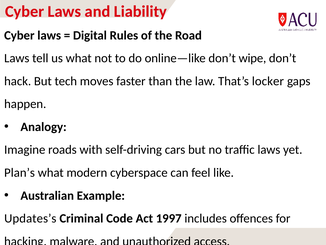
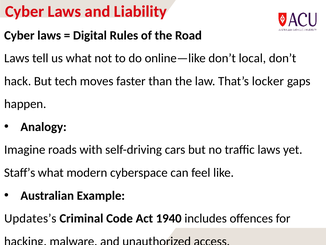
wipe: wipe -> local (252, 58)
Plan’s: Plan’s -> Staff’s (20, 172)
1997: 1997 -> 1940 (169, 218)
